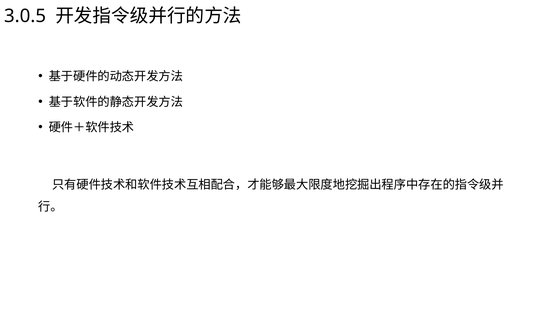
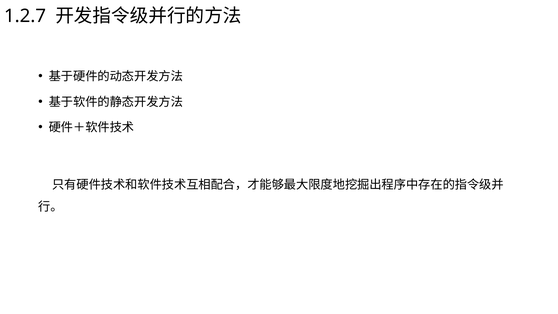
3.0.5: 3.0.5 -> 1.2.7 (25, 16)
